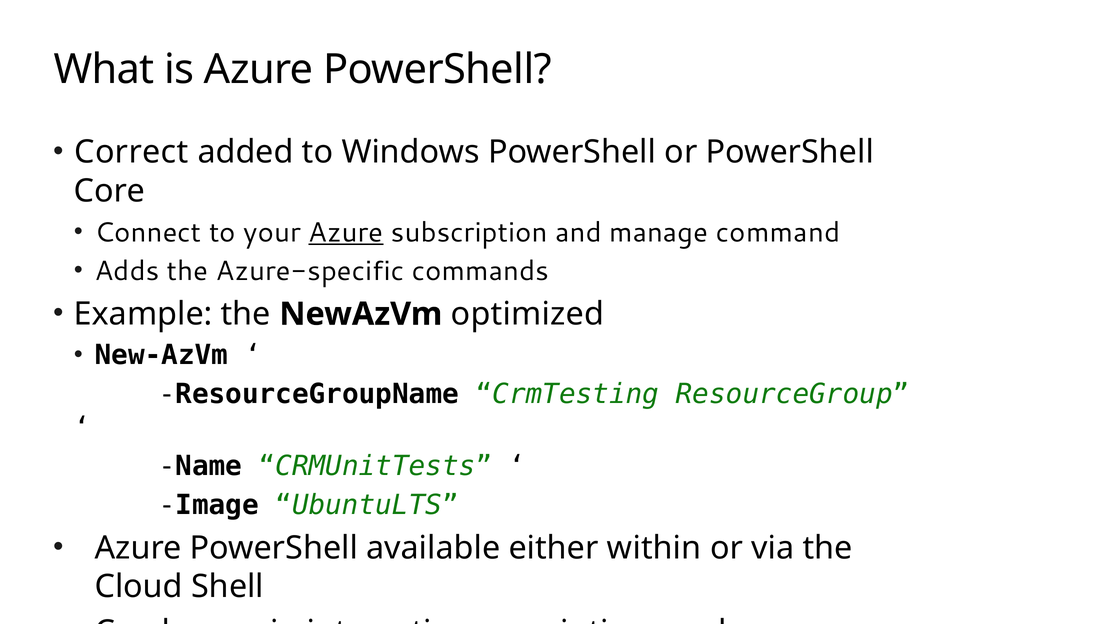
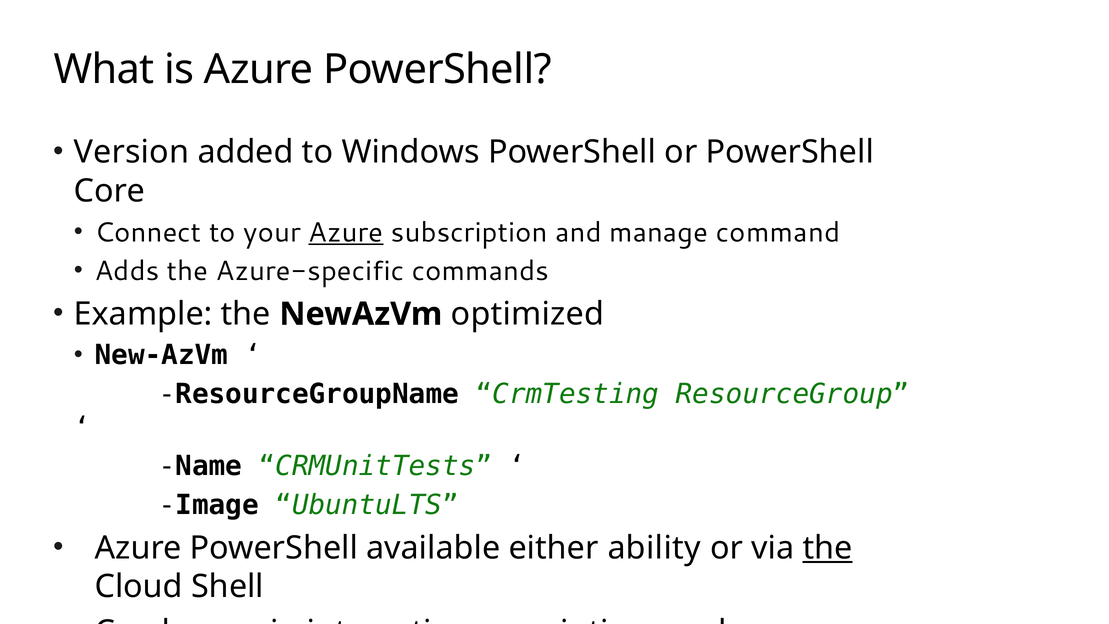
Correct: Correct -> Version (131, 152)
within: within -> ability (654, 548)
the underline: none -> present (828, 548)
